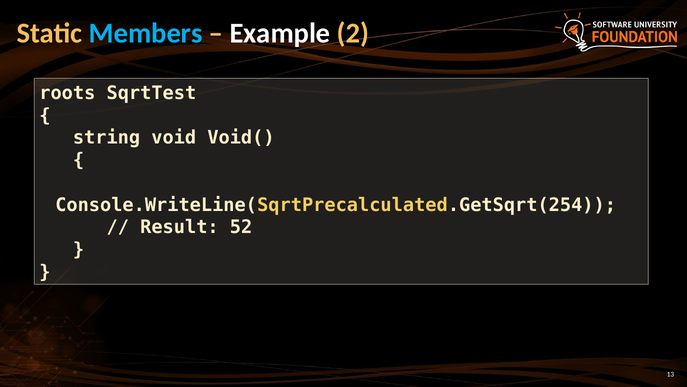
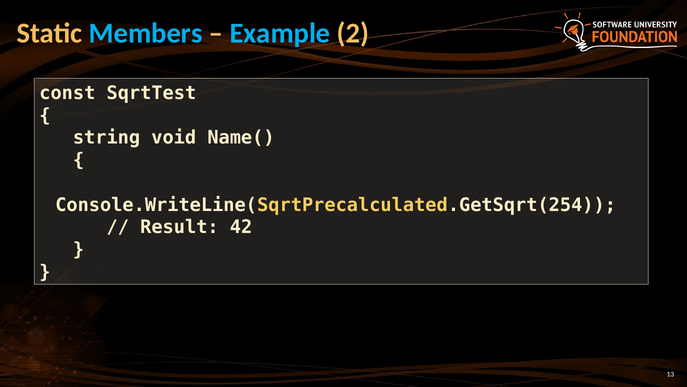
Example colour: white -> light blue (280, 33)
roots: roots -> const (67, 93)
Void(: Void( -> Name( (241, 138)
52: 52 -> 42 (241, 227)
